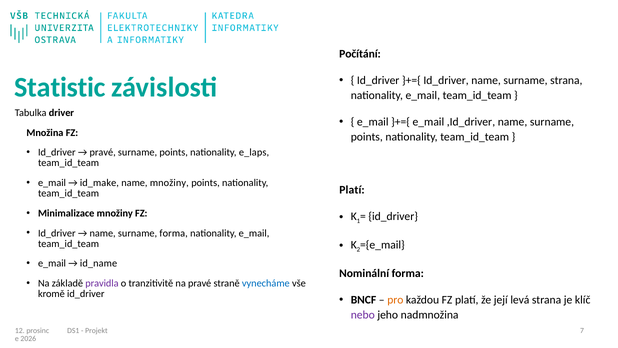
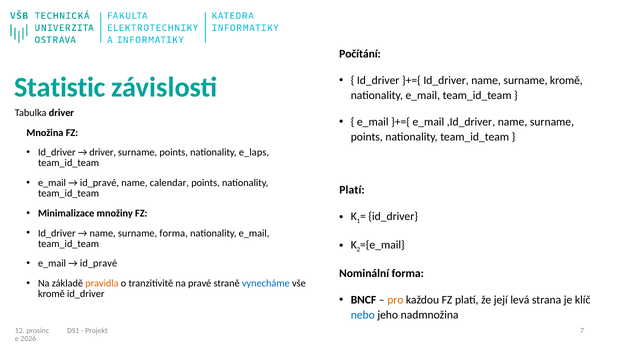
surname strana: strana -> kromě (566, 81)
pravé: pravé -> driver (103, 152)
id_make: id_make -> id_pravé (99, 183)
name množiny: množiny -> calendar (169, 183)
id_name: id_name -> id_pravé (99, 263)
pravidla colour: purple -> orange (102, 283)
nebo colour: purple -> blue (363, 314)
